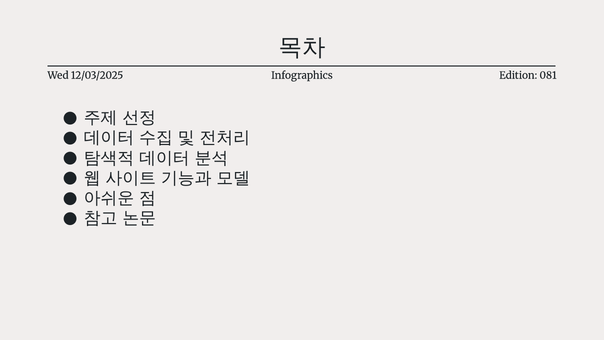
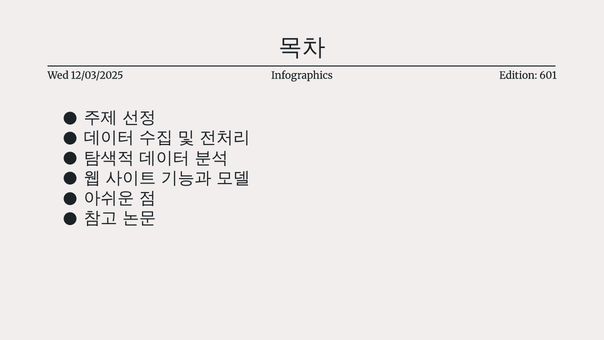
081: 081 -> 601 (548, 75)
